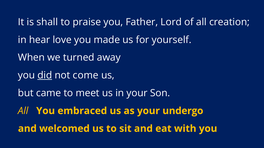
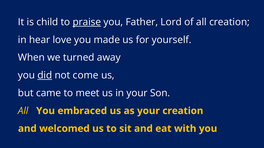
shall: shall -> child (47, 22)
praise underline: none -> present (87, 22)
your undergo: undergo -> creation (183, 111)
